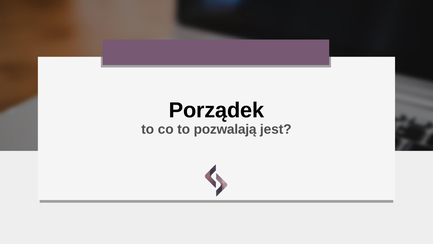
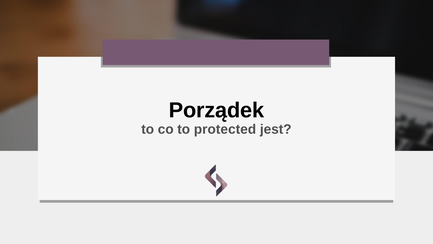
pozwalają: pozwalają -> protected (225, 129)
